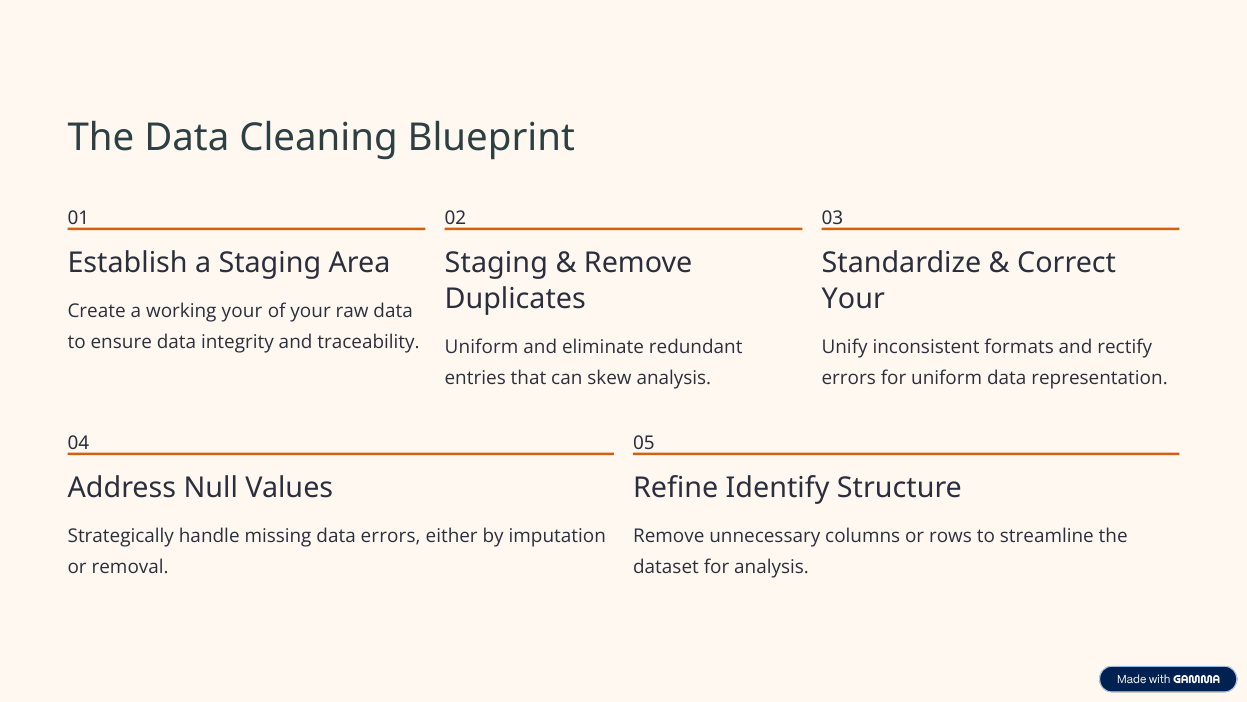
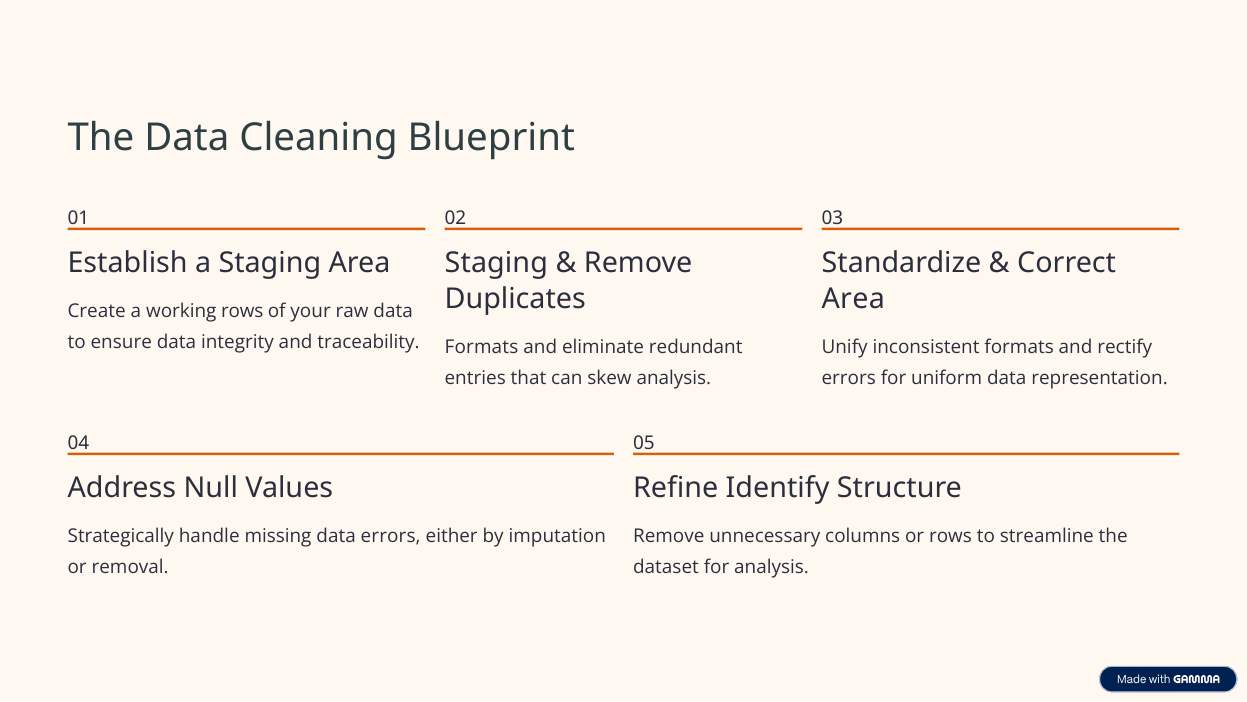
Your: Your -> Area (853, 298)
working your: your -> rows (242, 311)
Uniform: Uniform -> Formats (481, 347)
